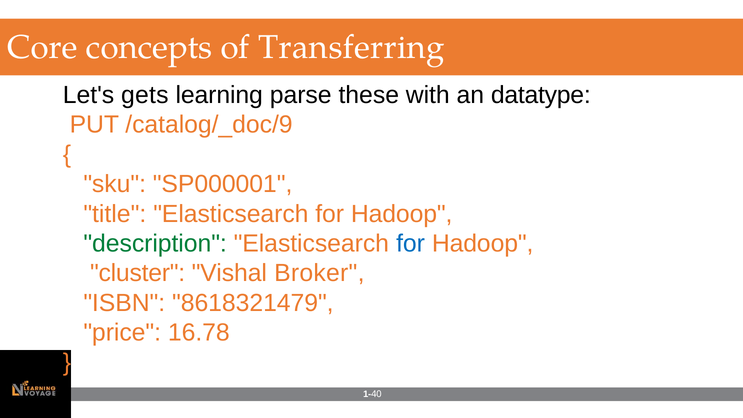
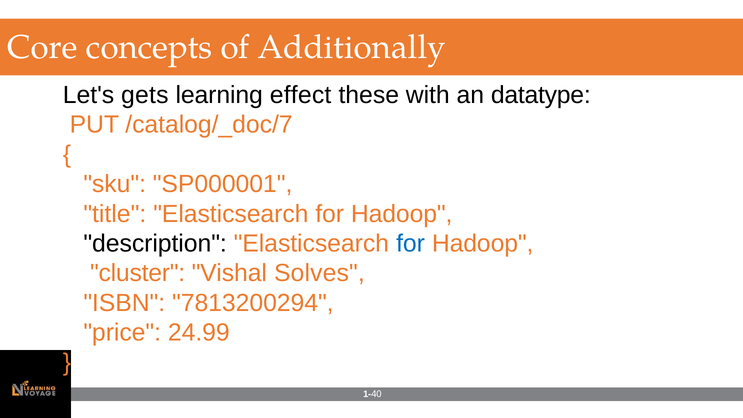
Transferring: Transferring -> Additionally (352, 47)
parse: parse -> effect (301, 95)
/catalog/_doc/9: /catalog/_doc/9 -> /catalog/_doc/7 (209, 125)
description colour: green -> black (155, 244)
Broker: Broker -> Solves (319, 273)
8618321479: 8618321479 -> 7813200294 (253, 303)
16.78: 16.78 -> 24.99 (199, 333)
